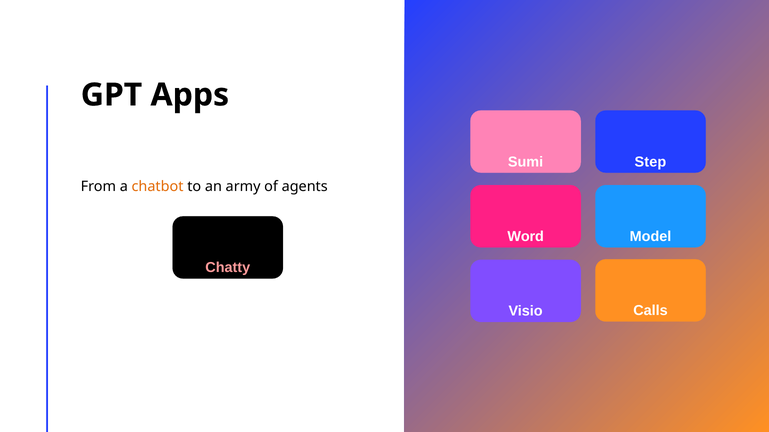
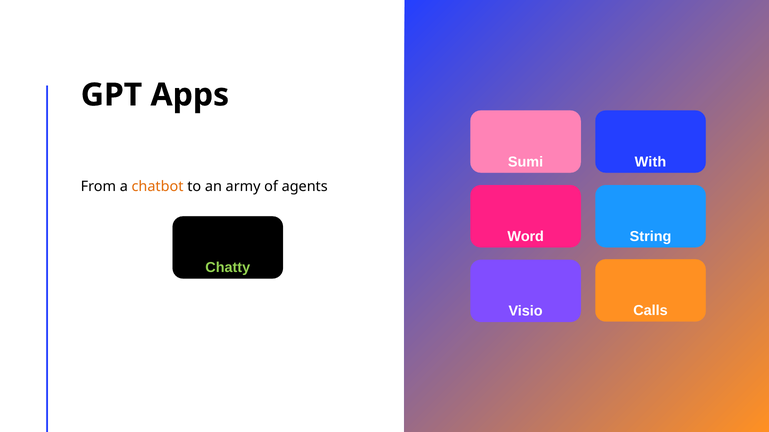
Step: Step -> With (650, 162)
Model: Model -> String (651, 237)
Chatty colour: pink -> light green (228, 268)
